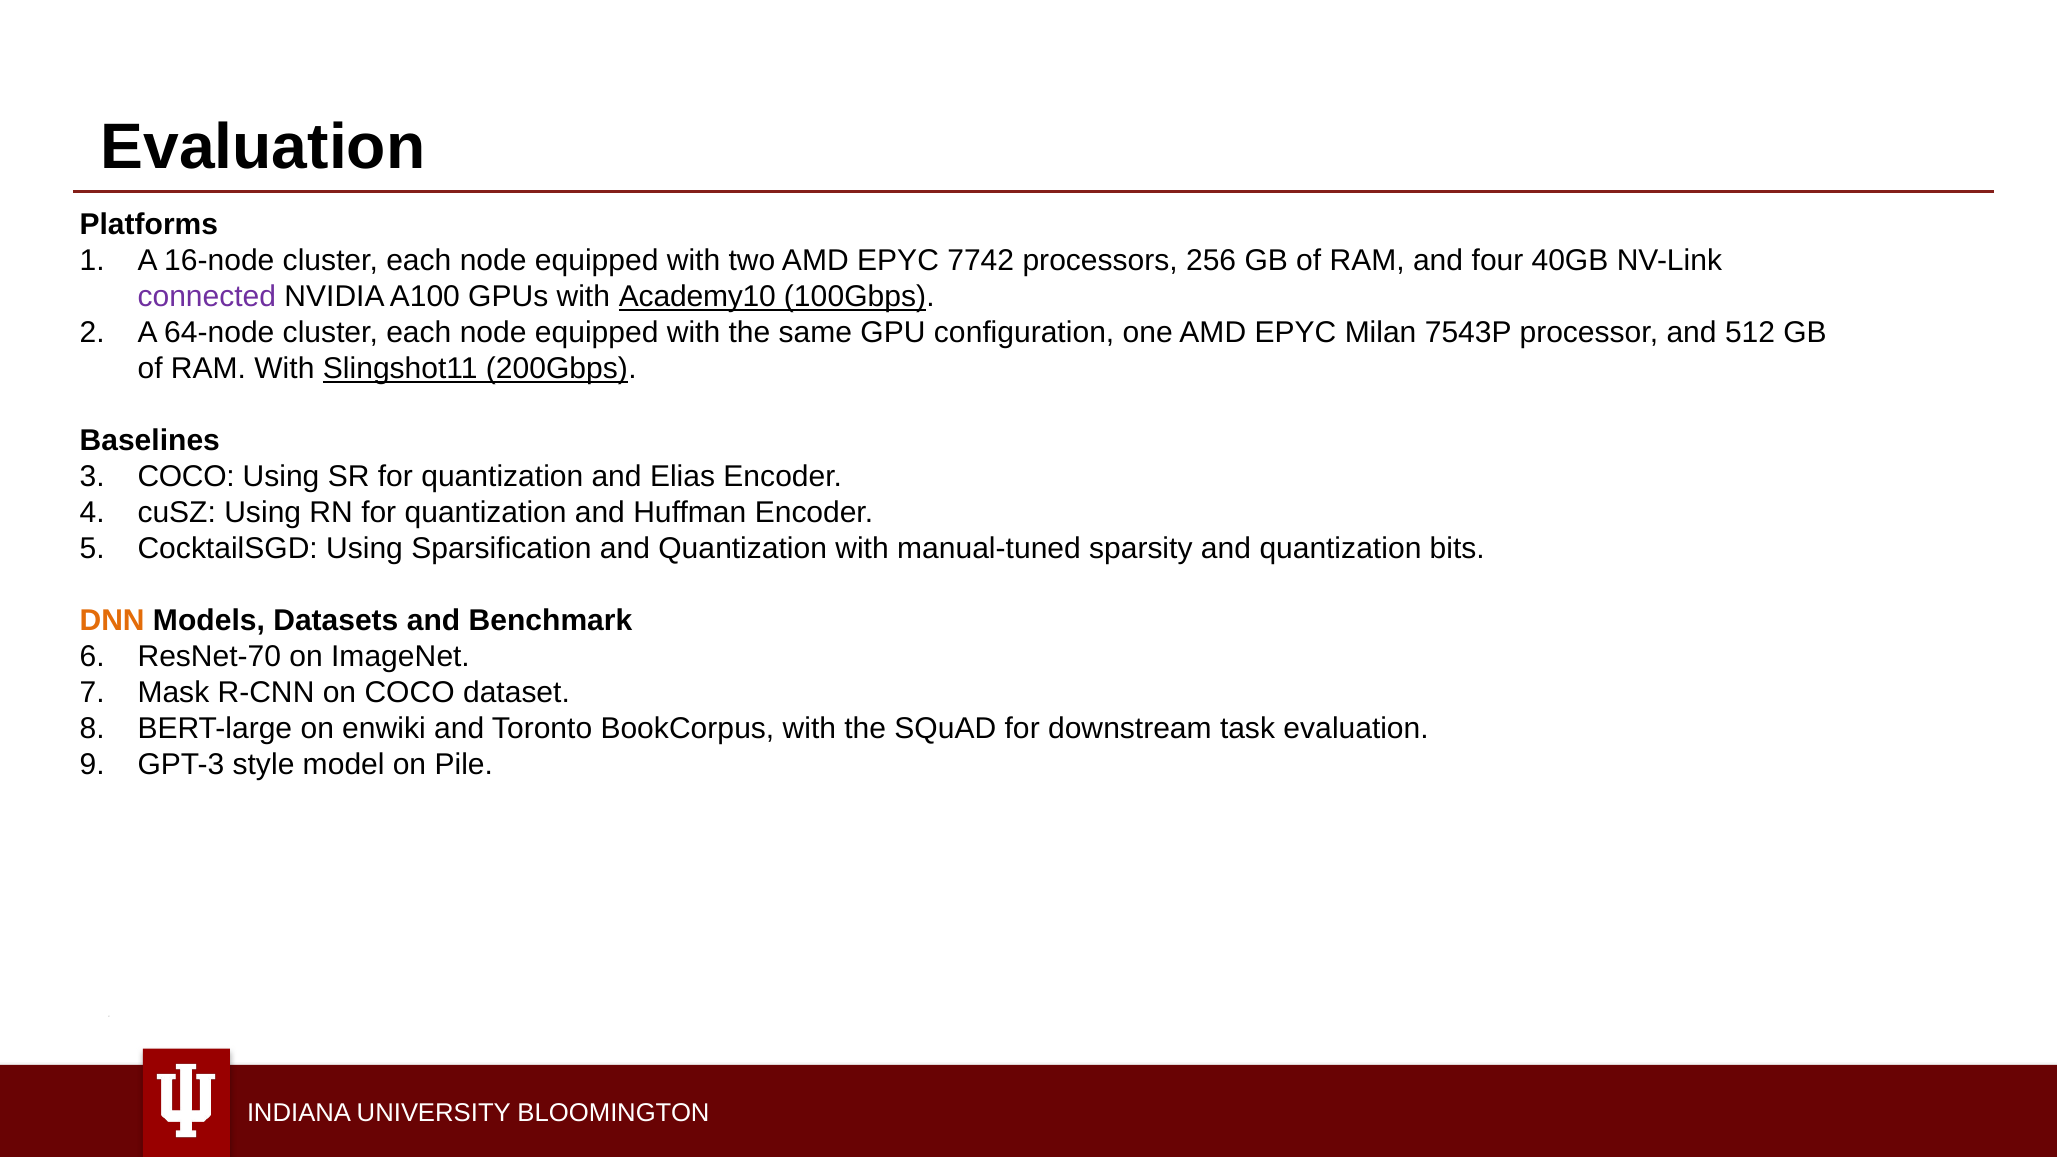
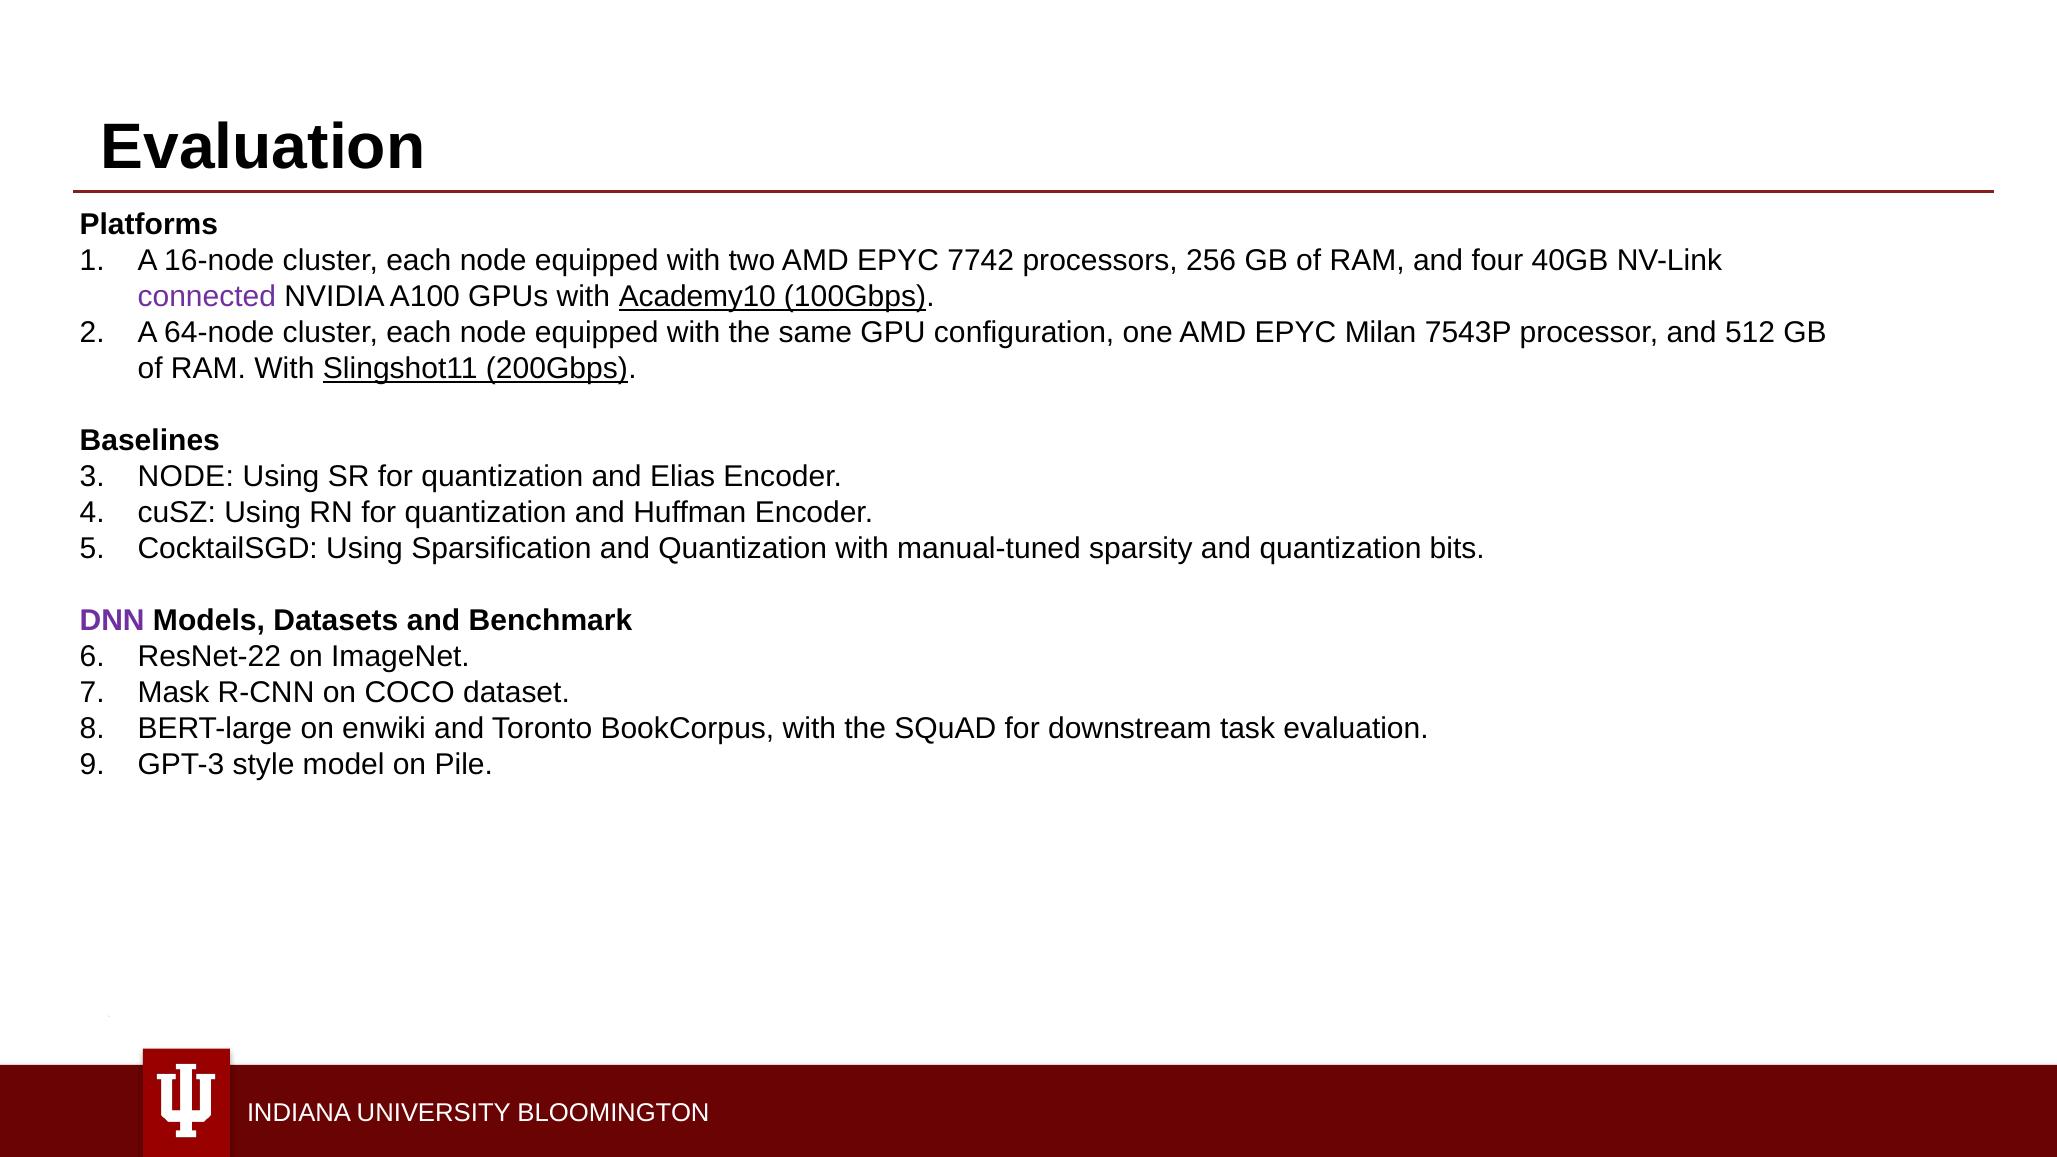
COCO: COCO -> NODE (186, 477)
DNN colour: orange -> purple (112, 621)
ResNet-70: ResNet-70 -> ResNet-22 (209, 657)
